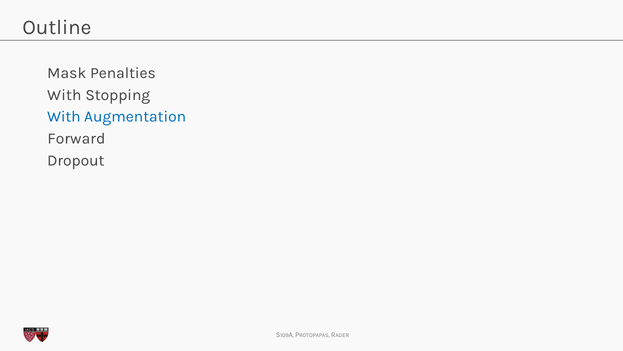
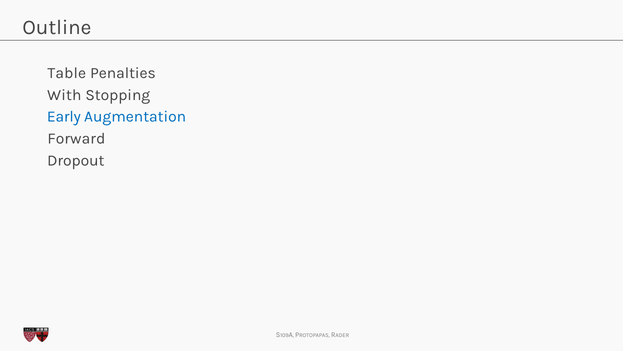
Mask: Mask -> Table (67, 73)
With: With -> Early (64, 117)
